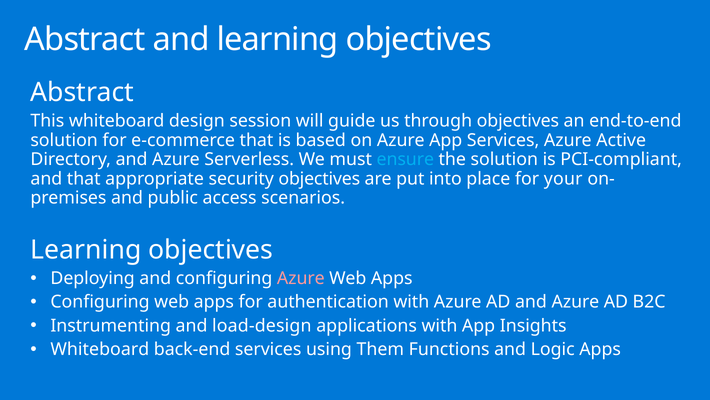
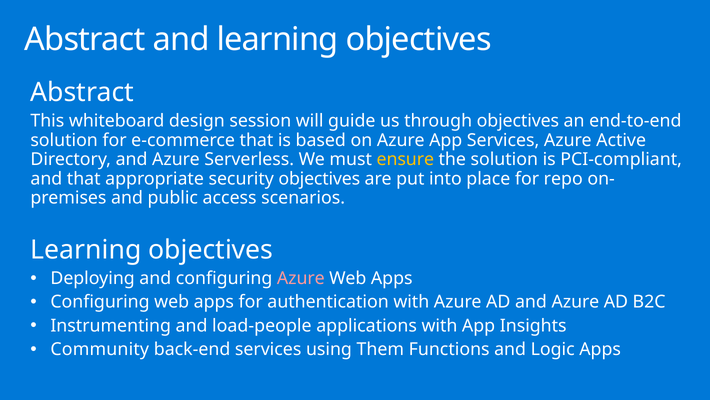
ensure colour: light blue -> yellow (405, 159)
your: your -> repo (563, 178)
load-design: load-design -> load-people (262, 325)
Whiteboard: Whiteboard -> Community (100, 349)
